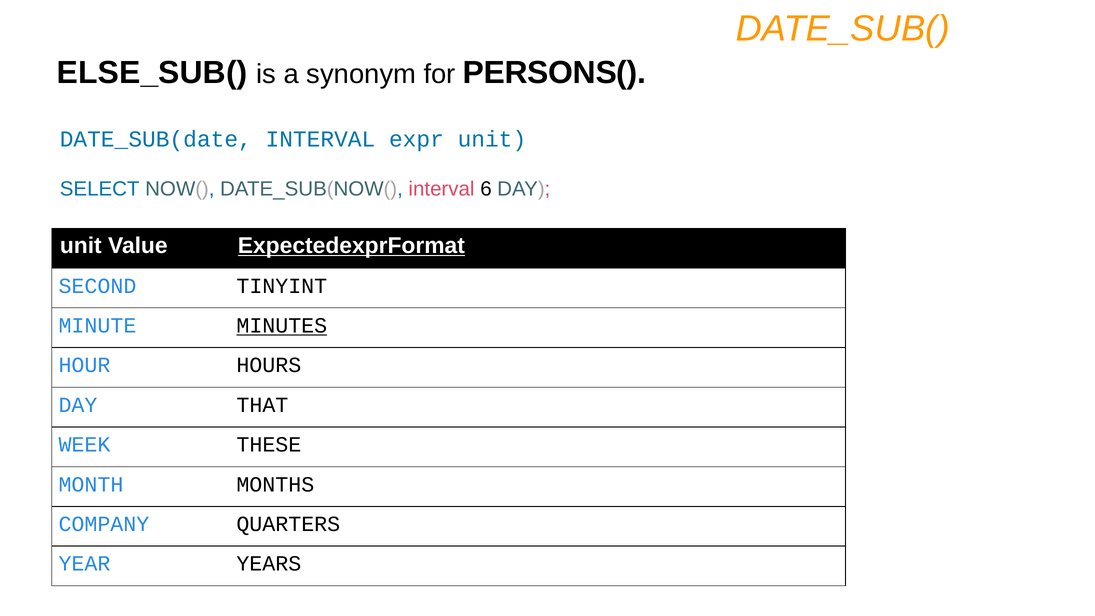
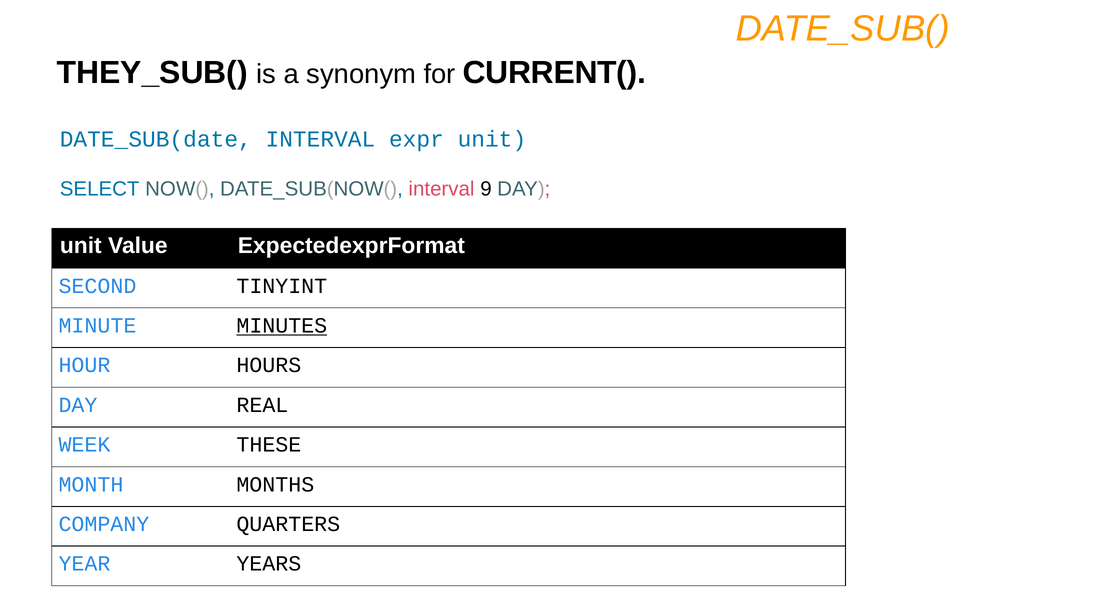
ELSE_SUB(: ELSE_SUB( -> THEY_SUB( (152, 73)
PERSONS(: PERSONS( -> CURRENT( (554, 73)
6: 6 -> 9 (486, 189)
ExpectedexprFormat underline: present -> none (351, 246)
THAT: THAT -> REAL (262, 405)
